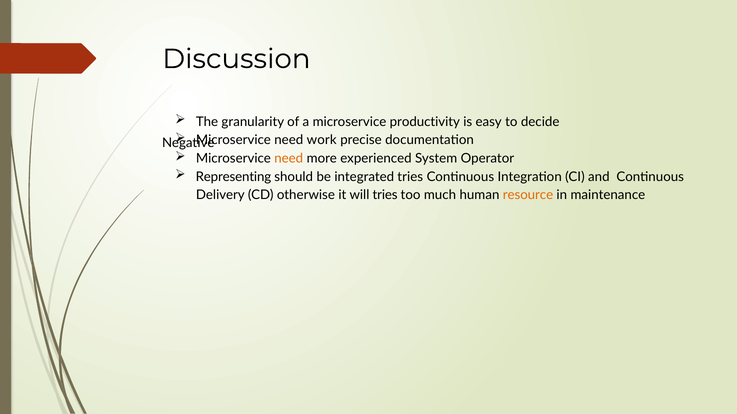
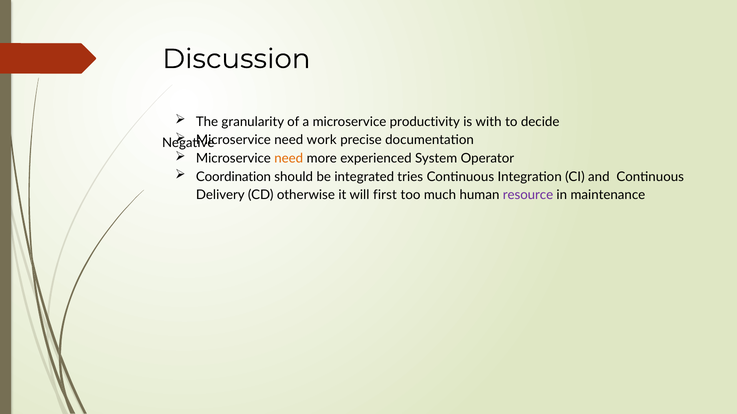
easy: easy -> with (489, 122)
Representing: Representing -> Coordination (233, 177)
will tries: tries -> first (385, 195)
resource colour: orange -> purple (528, 195)
